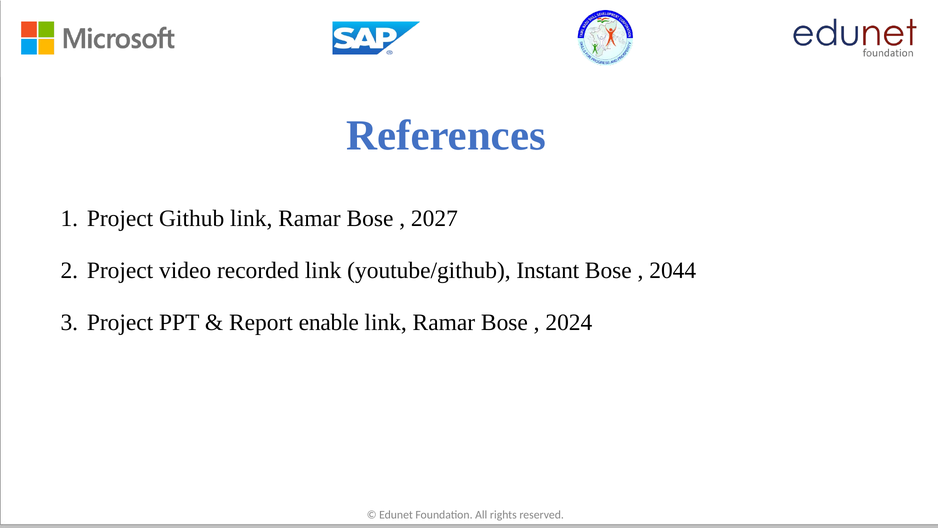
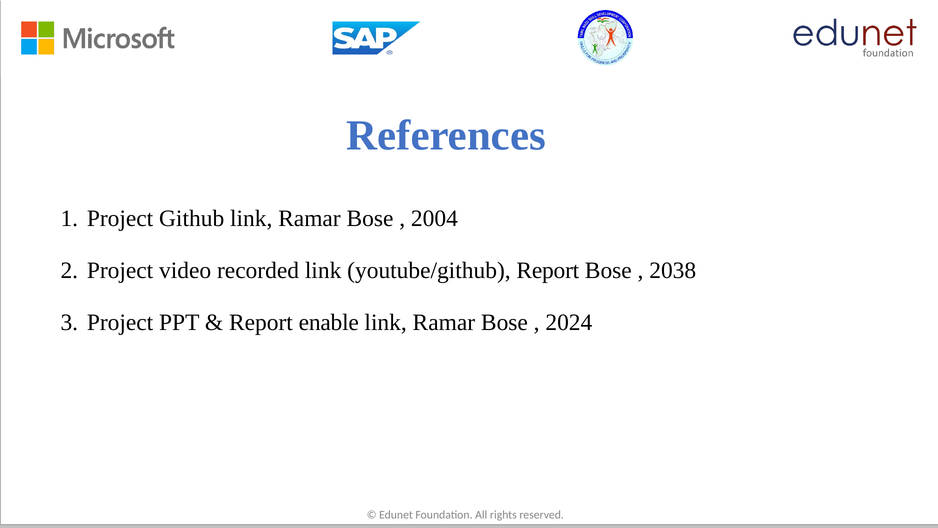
2027: 2027 -> 2004 (434, 218)
youtube/github Instant: Instant -> Report (548, 270)
2044: 2044 -> 2038 (673, 270)
